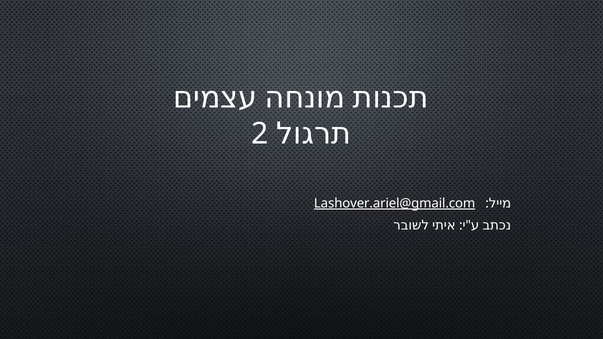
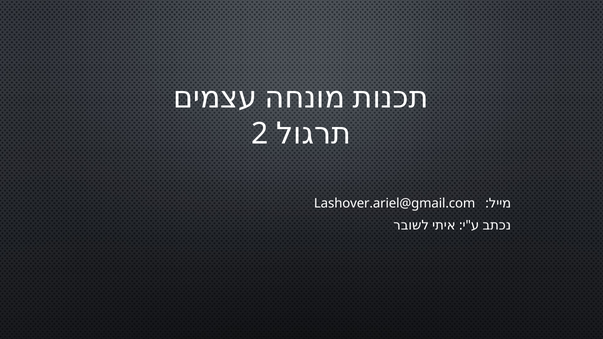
Lashover.ariel@gmail.com underline: present -> none (395, 203)
